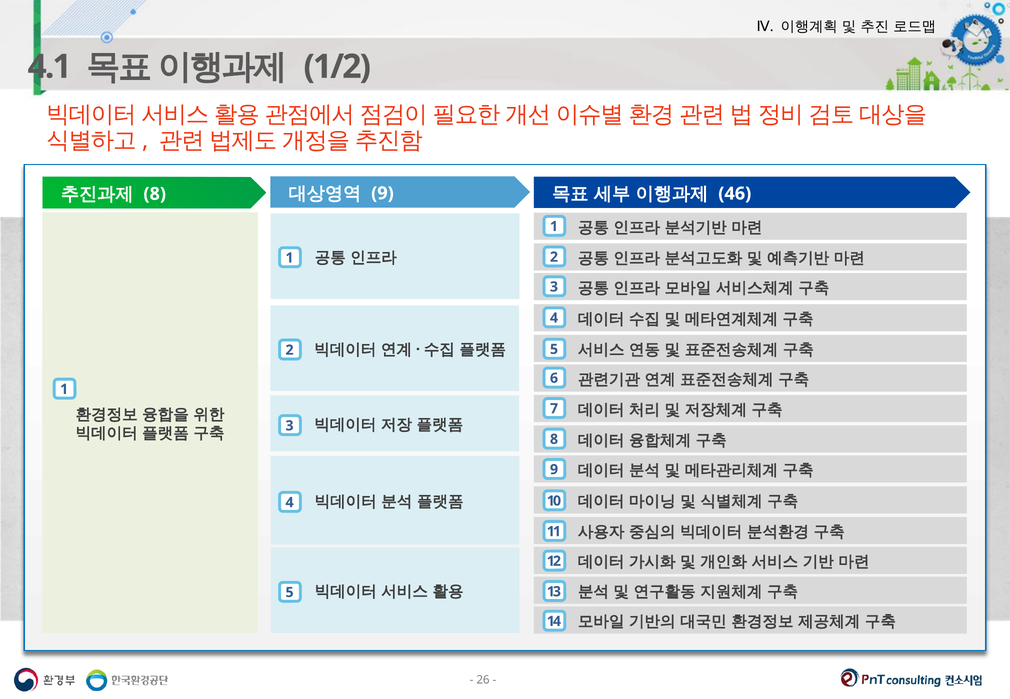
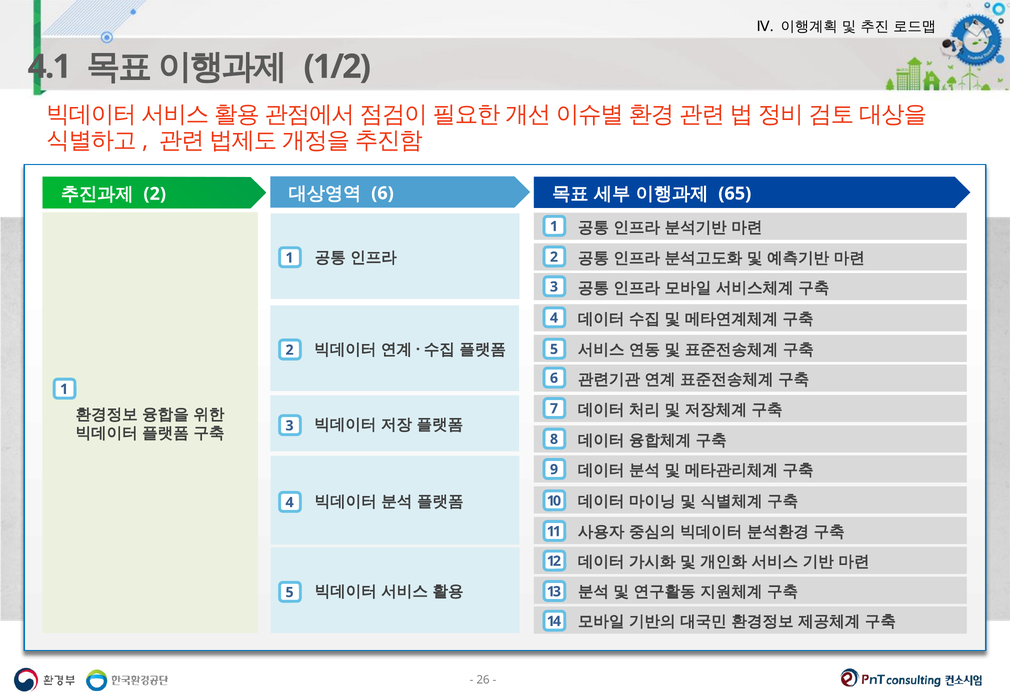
9: 9 -> 6 (382, 193)
8: 8 -> 2 (155, 194)
46: 46 -> 65 (735, 194)
